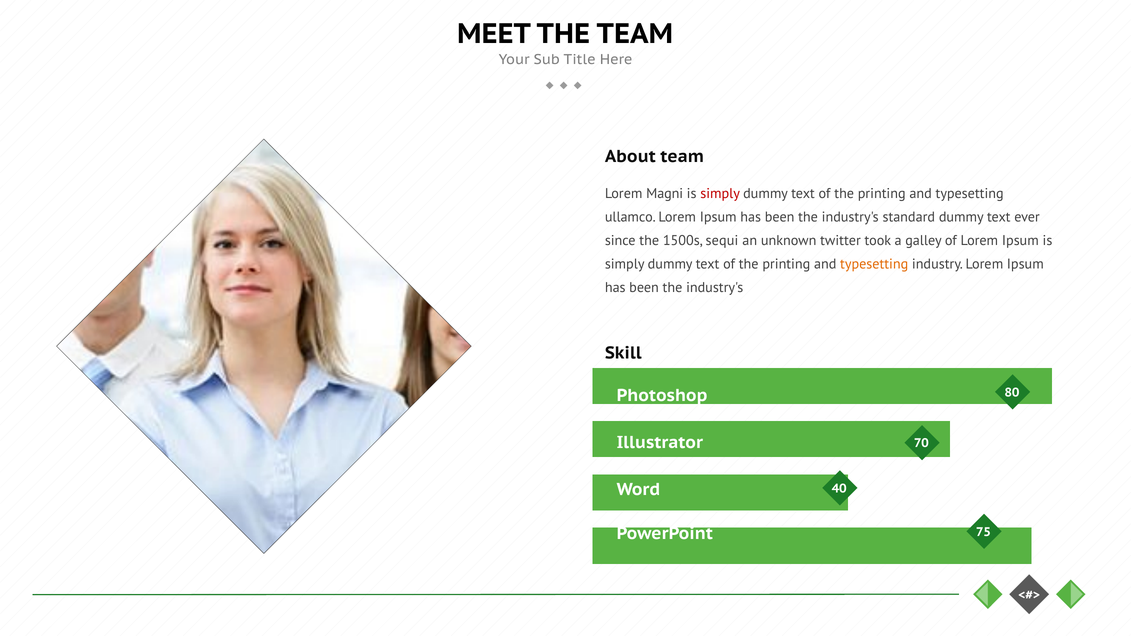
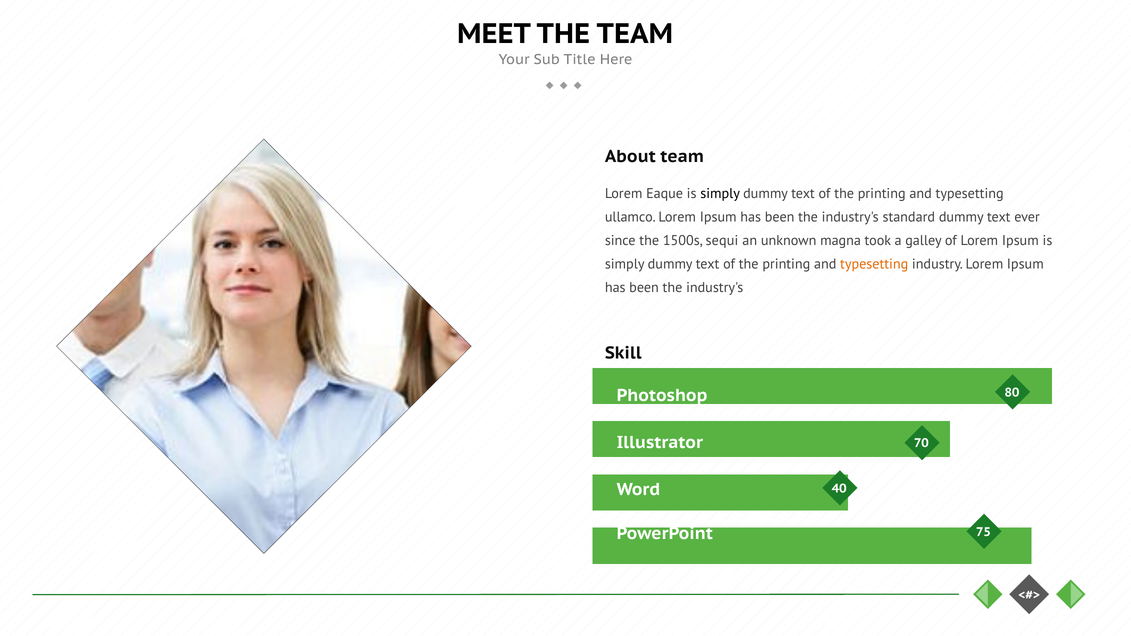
Magni: Magni -> Eaque (665, 194)
simply colour: red -> black (720, 194)
twitter: twitter -> magna (841, 241)
